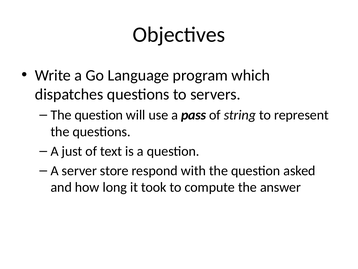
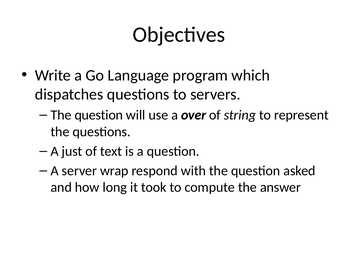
pass: pass -> over (194, 115)
store: store -> wrap (114, 170)
